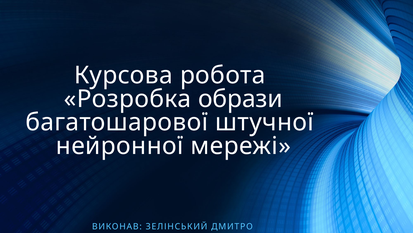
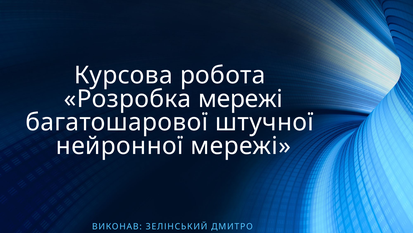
Розробка образи: образи -> мережі (240, 99)
